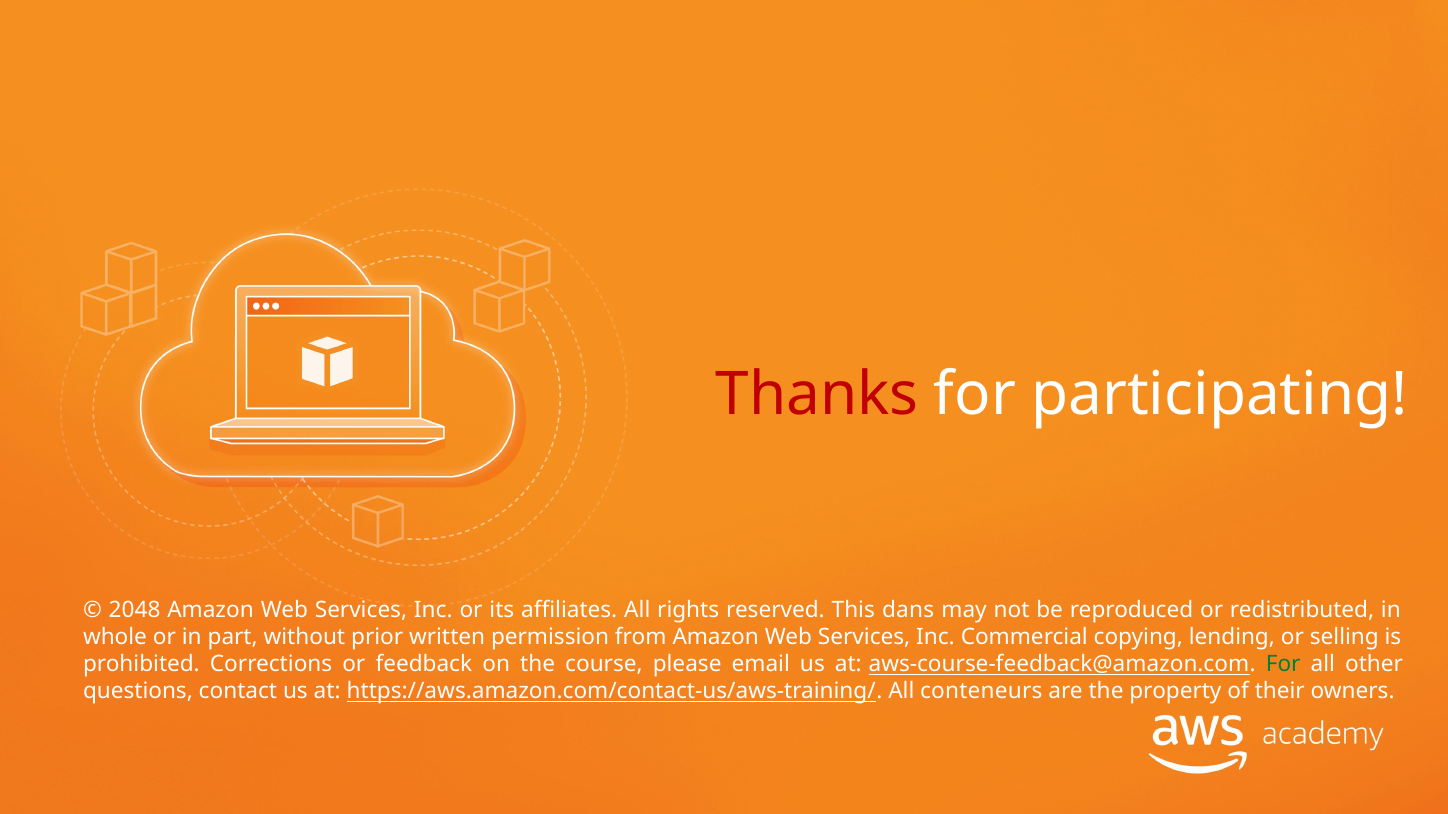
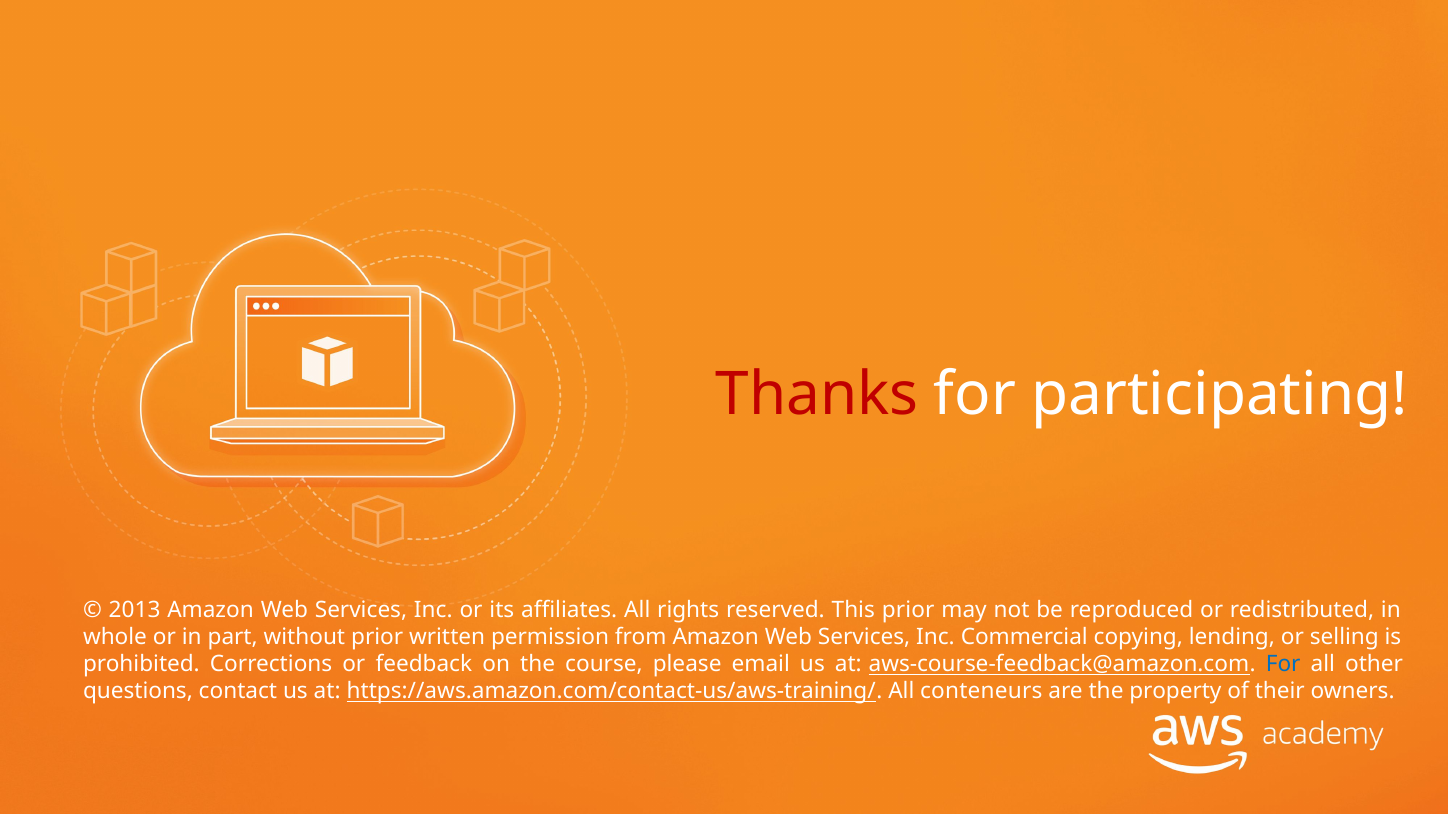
2048: 2048 -> 2013 (135, 610)
This dans: dans -> prior (908, 610)
For colour: green -> blue (1283, 665)
